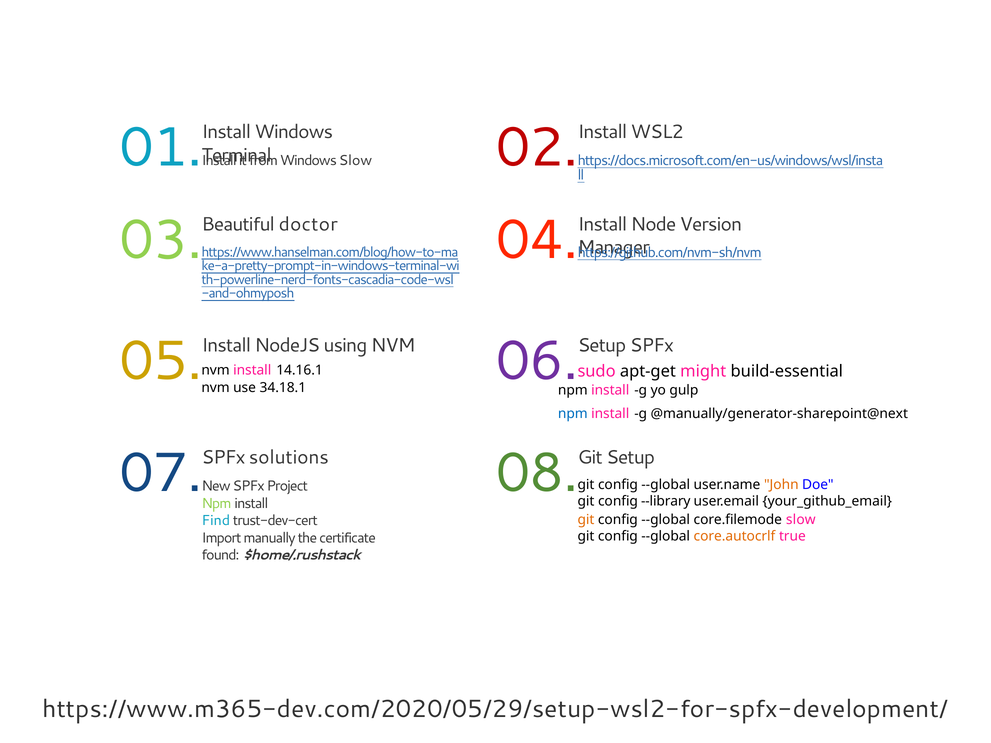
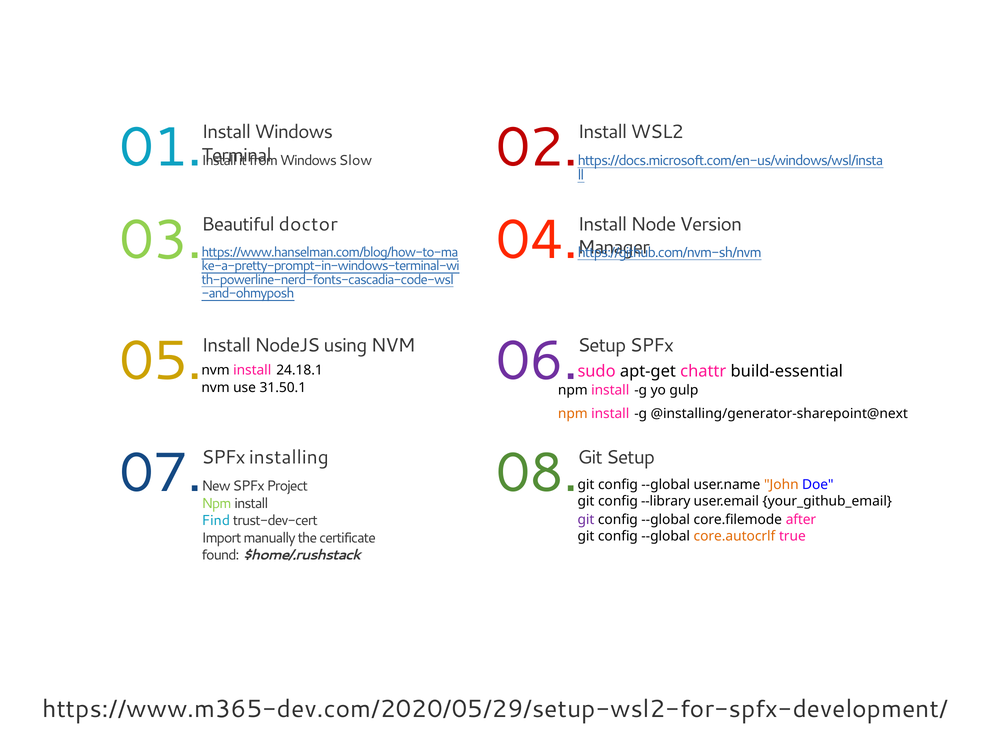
14.16.1: 14.16.1 -> 24.18.1 (300, 370)
might: might -> chattr (703, 371)
34.18.1: 34.18.1 -> 31.50.1 (283, 388)
npm colour: blue -> orange (573, 414)
@manually/generator-sharepoint@next: @manually/generator-sharepoint@next -> @installing/generator-sharepoint@next (779, 414)
solutions: solutions -> installing (289, 458)
git colour: orange -> purple (586, 520)
core.filemode slow: slow -> after (801, 520)
